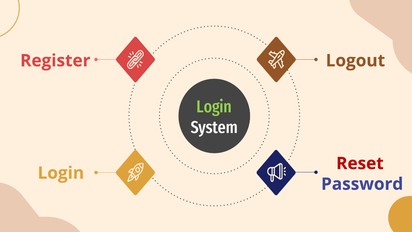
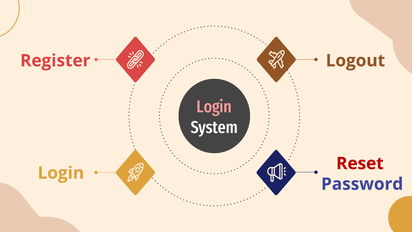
Login colour: light green -> pink (214, 107)
